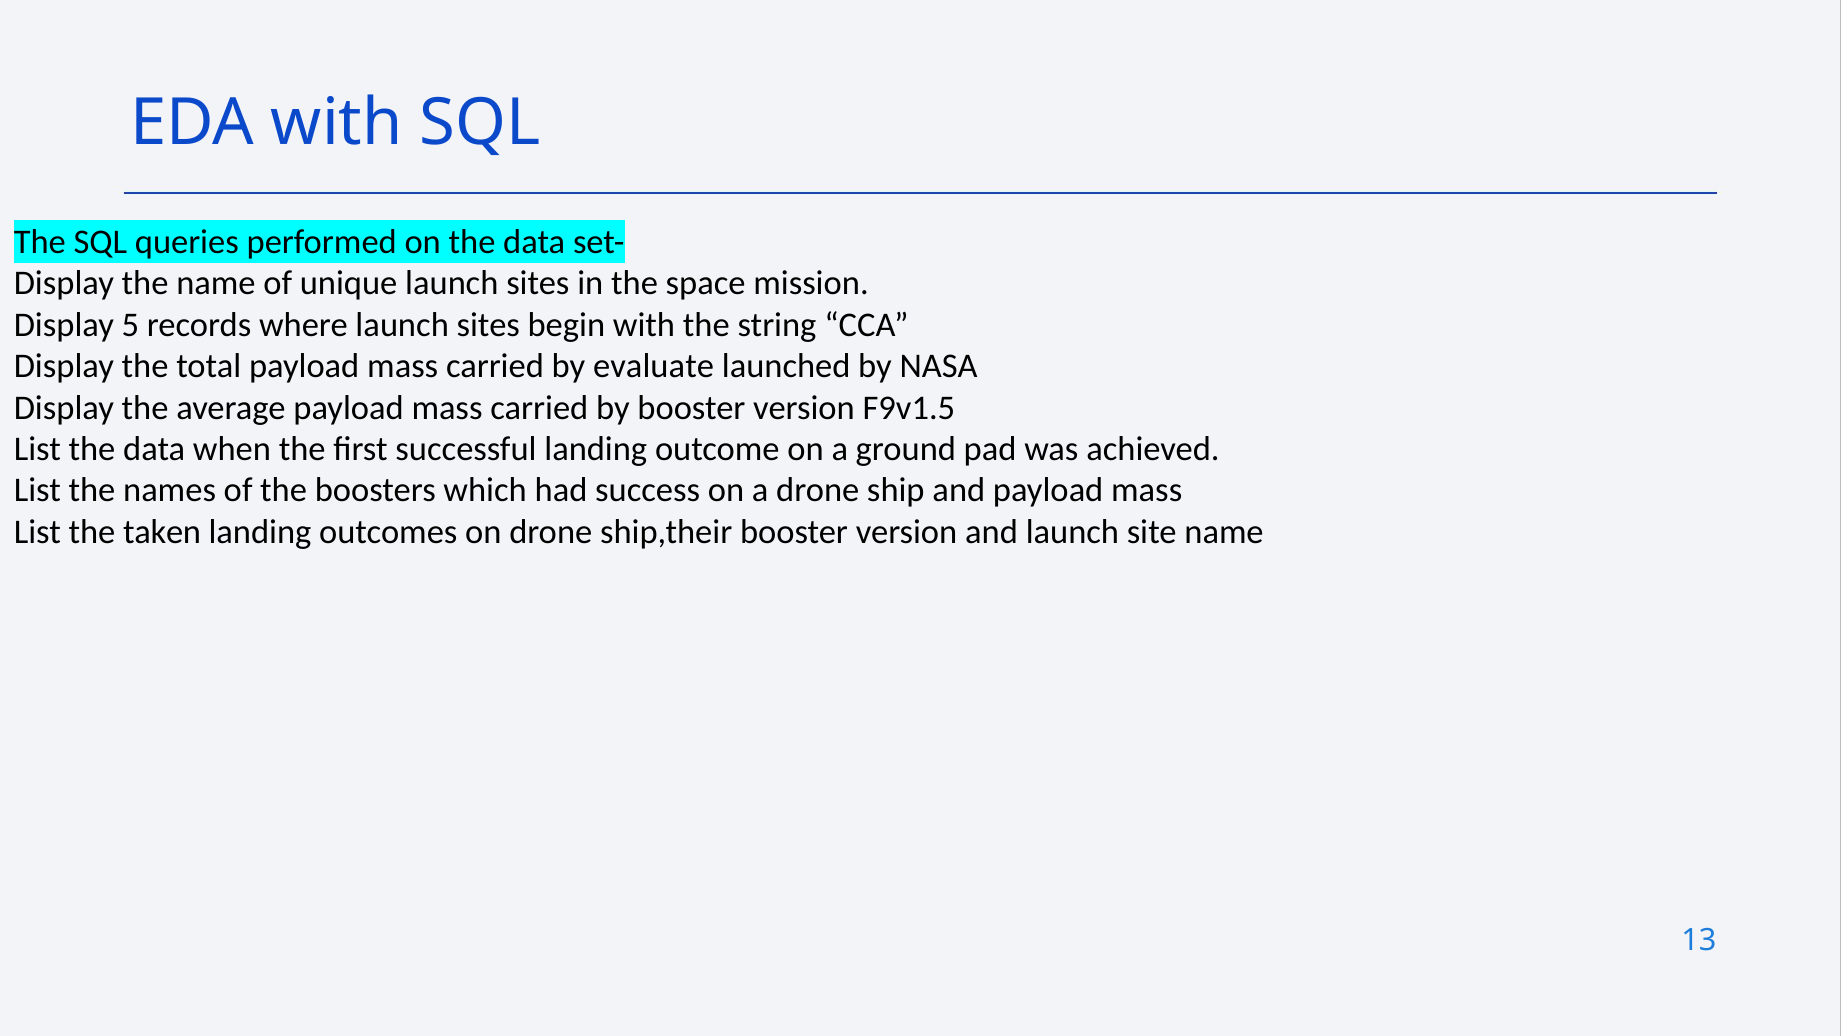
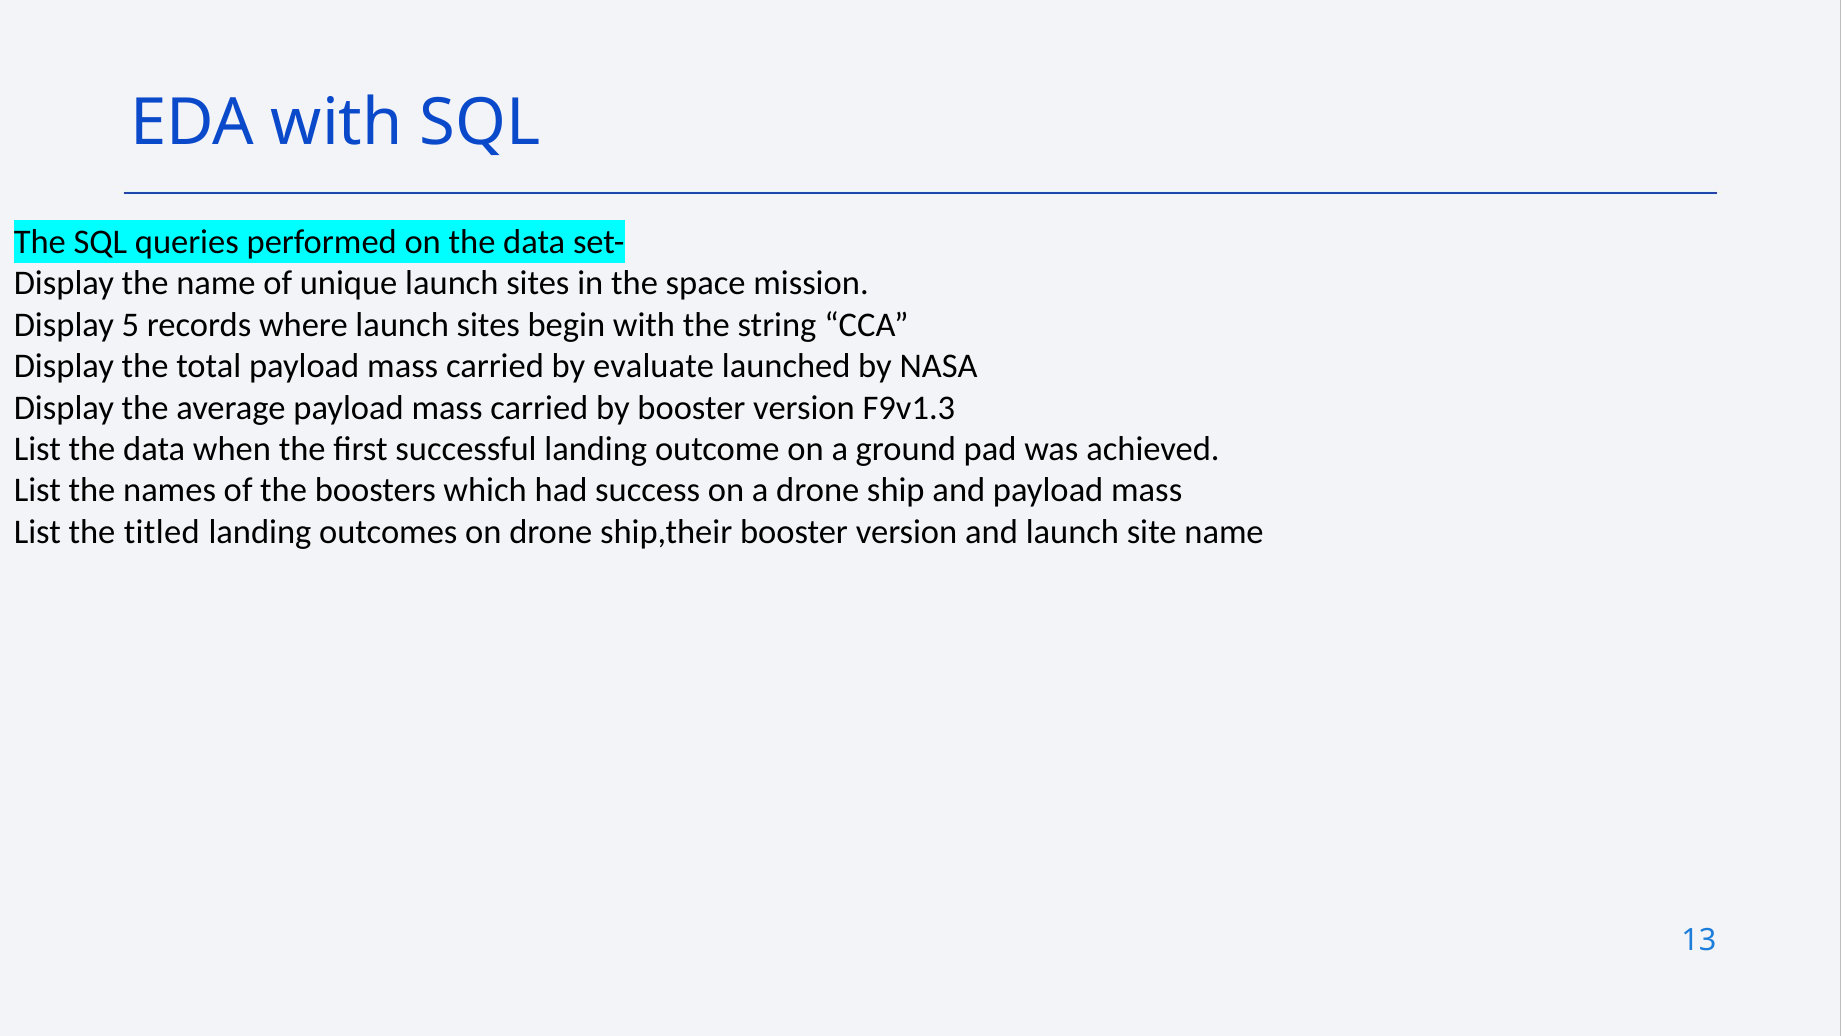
F9v1.5: F9v1.5 -> F9v1.3 (909, 407)
taken: taken -> titled (162, 532)
